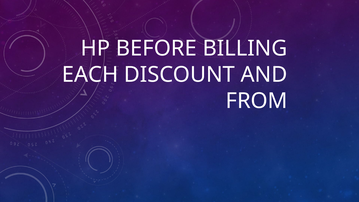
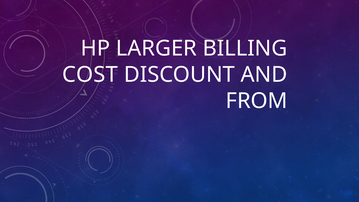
BEFORE: BEFORE -> LARGER (156, 48)
EACH: EACH -> COST (90, 75)
